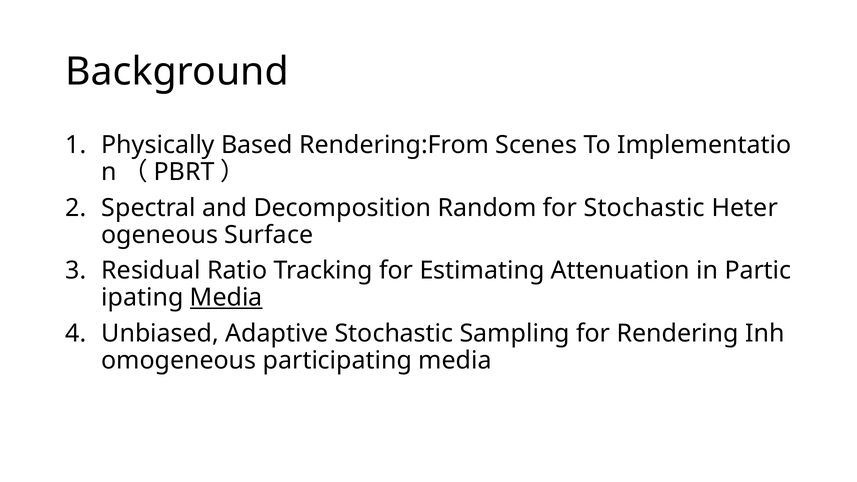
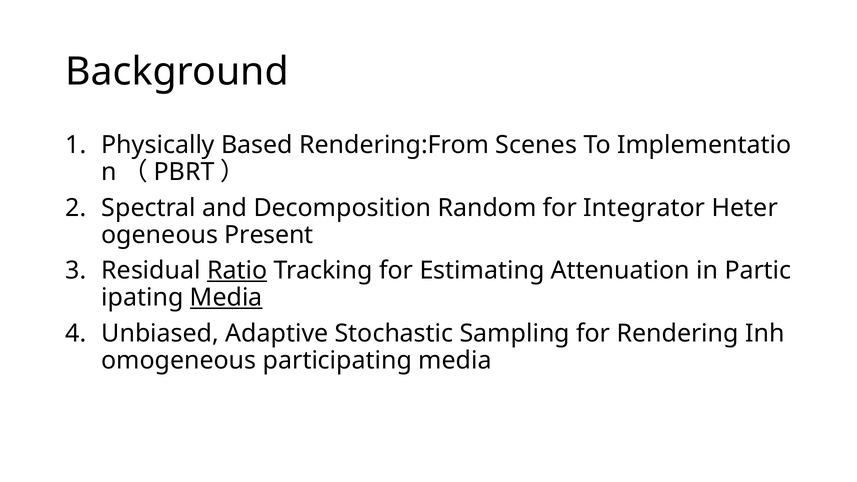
for Stochastic: Stochastic -> Integrator (644, 208)
Surface: Surface -> Present (269, 235)
Ratio underline: none -> present (237, 271)
